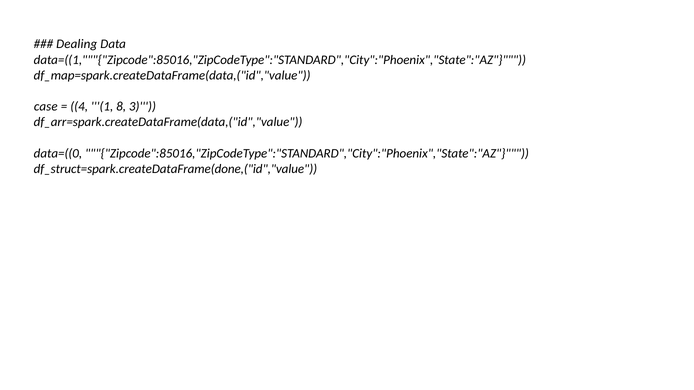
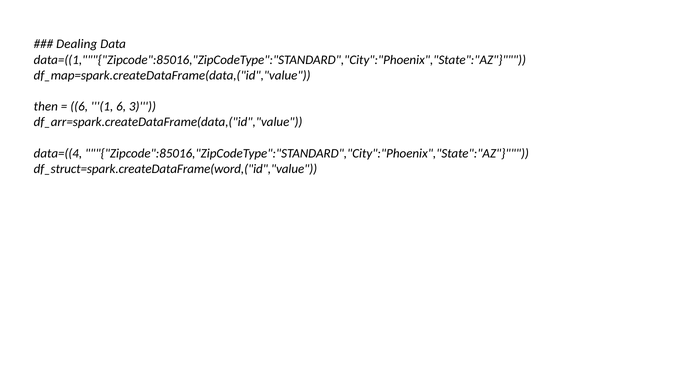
case: case -> then (46, 107)
4: 4 -> 6 (79, 107)
1 8: 8 -> 6 (121, 107)
data=((0: data=((0 -> data=((4 (58, 153)
df_struct=spark.createDataFrame(done,("id","value: df_struct=spark.createDataFrame(done,("id","value -> df_struct=spark.createDataFrame(word,("id","value (175, 169)
